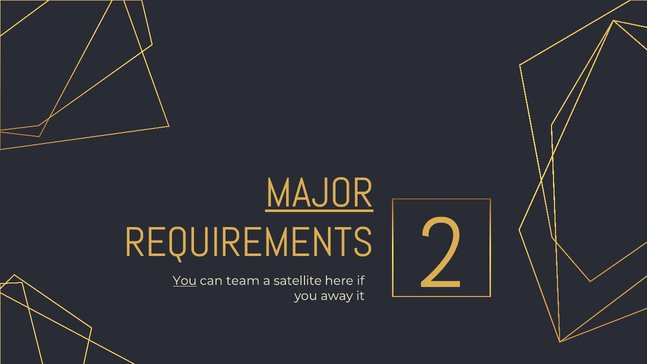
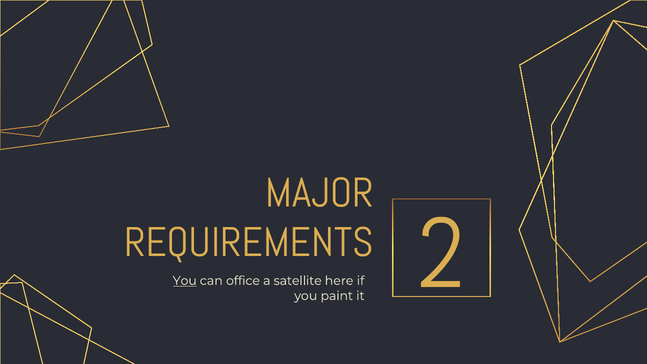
MAJOR underline: present -> none (319, 193)
team: team -> office (243, 281)
away: away -> paint (337, 296)
